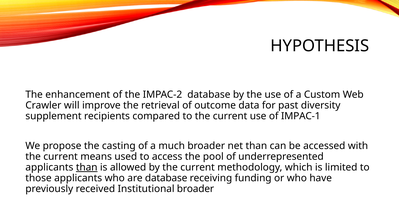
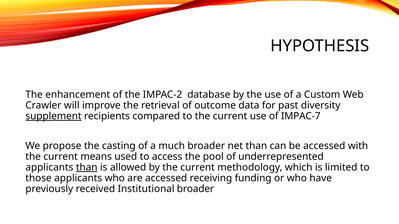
supplement underline: none -> present (53, 116)
IMPAC-1: IMPAC-1 -> IMPAC-7 (301, 116)
are database: database -> accessed (166, 178)
